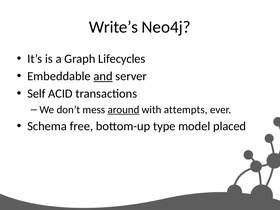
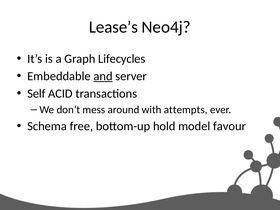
Write’s: Write’s -> Lease’s (113, 27)
around underline: present -> none (124, 110)
type: type -> hold (164, 126)
placed: placed -> favour (230, 126)
